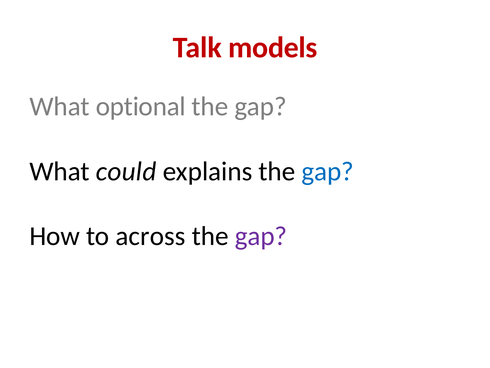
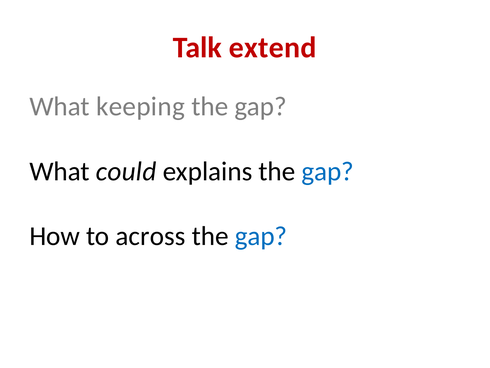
models: models -> extend (273, 47)
optional: optional -> keeping (140, 106)
gap colour: purple -> blue (261, 236)
